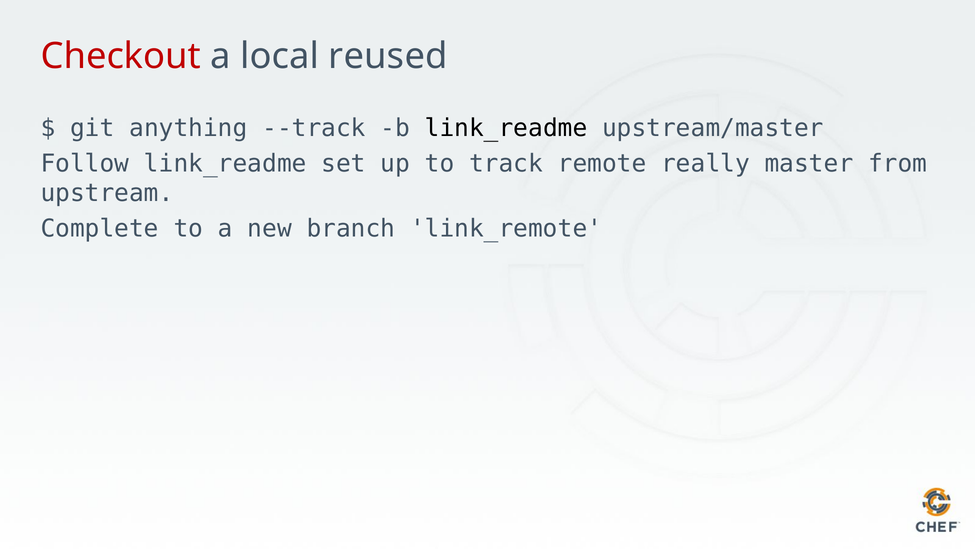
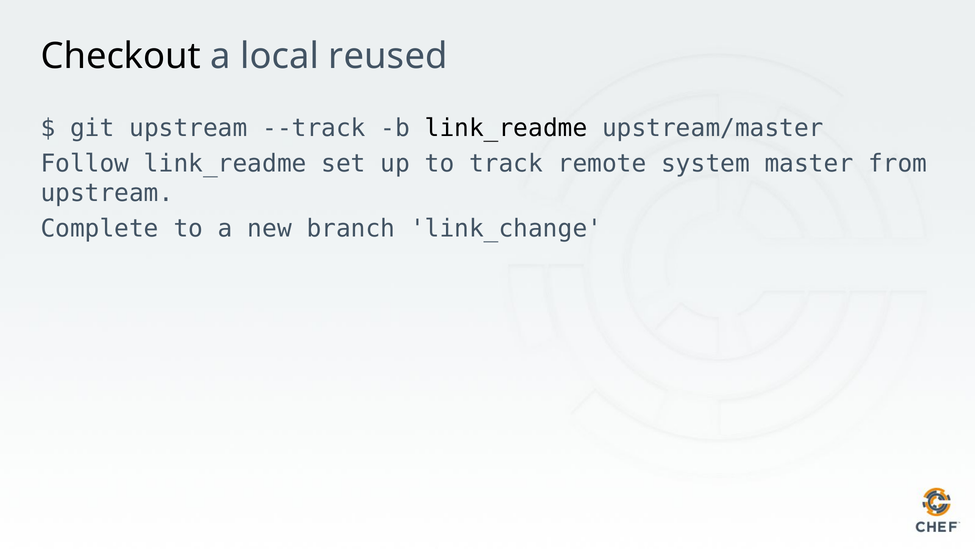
Checkout colour: red -> black (121, 56)
git anything: anything -> upstream (188, 128)
really: really -> system (706, 163)
link_remote: link_remote -> link_change (506, 228)
